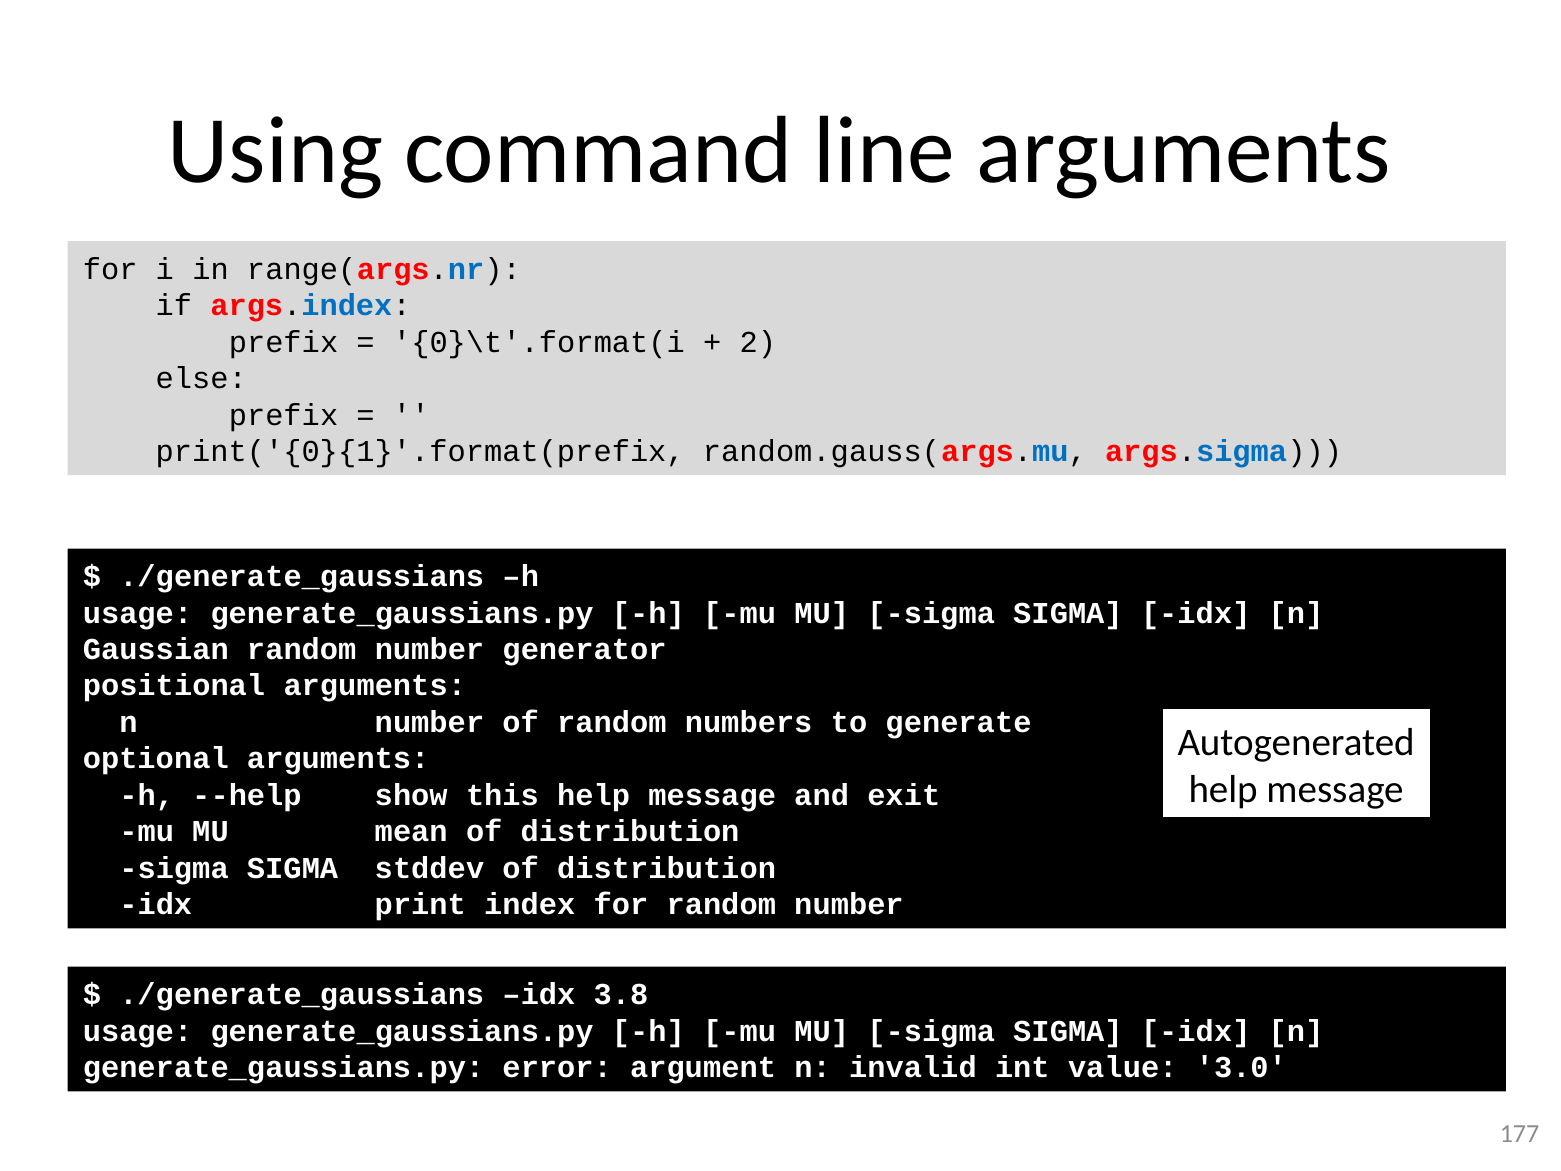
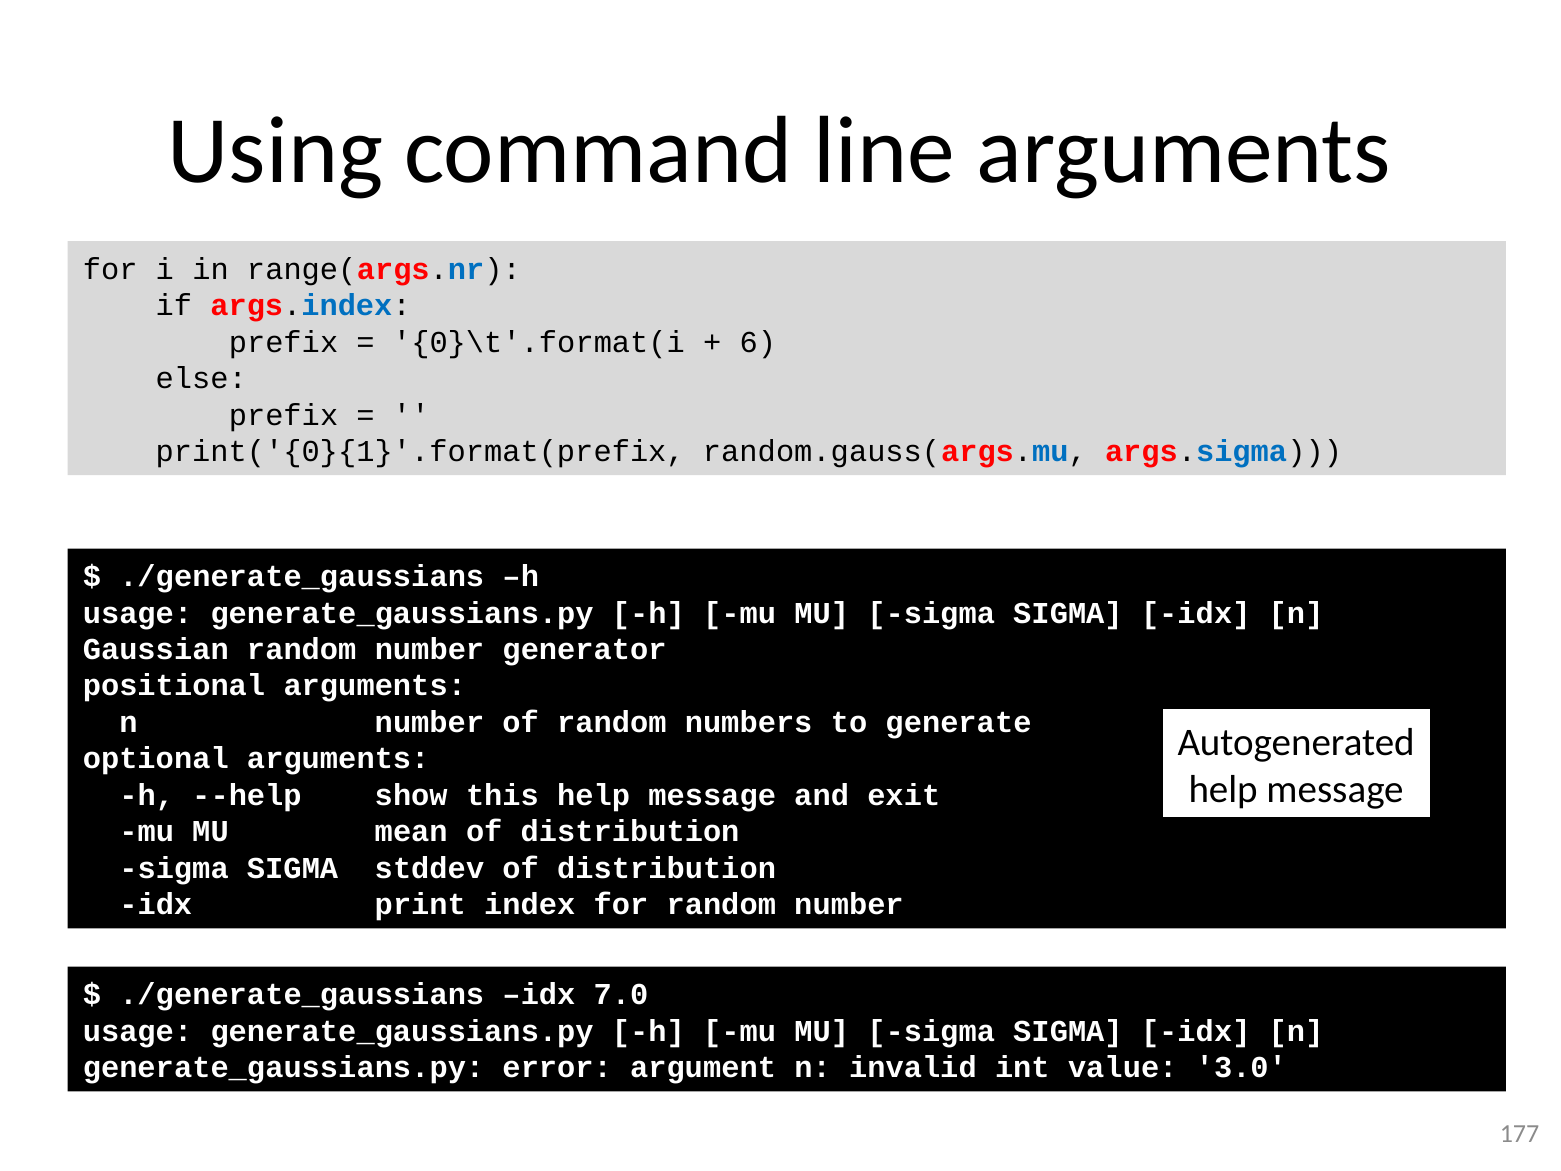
2: 2 -> 6 (758, 342)
3.8: 3.8 -> 7.0 (621, 994)
